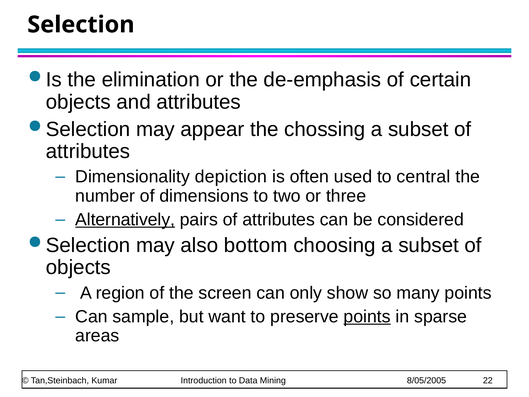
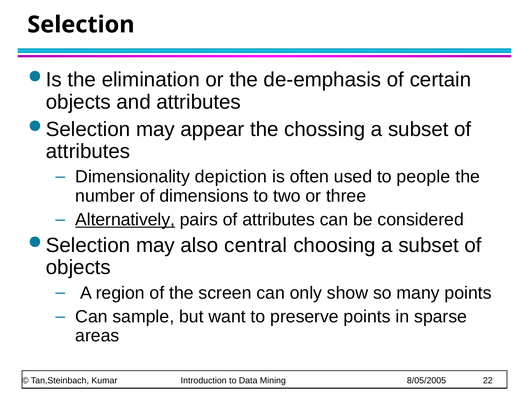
central: central -> people (424, 177)
bottom: bottom -> central (256, 245)
points underline: present -> none (367, 316)
